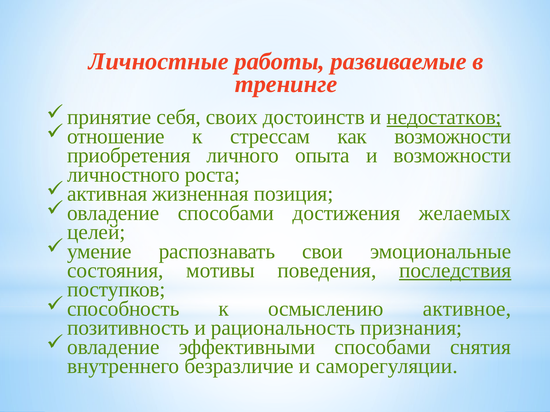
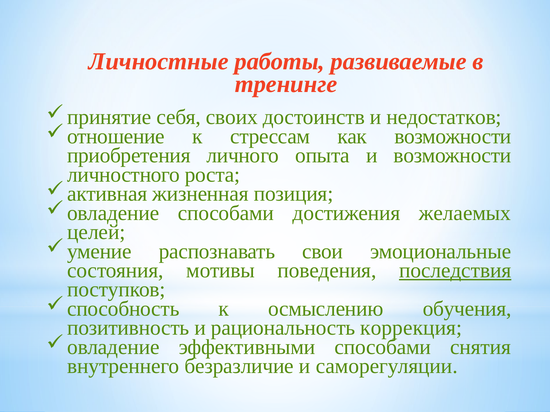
недостатков underline: present -> none (444, 117)
активное: активное -> обучения (467, 309)
признания: признания -> коррекция (411, 328)
